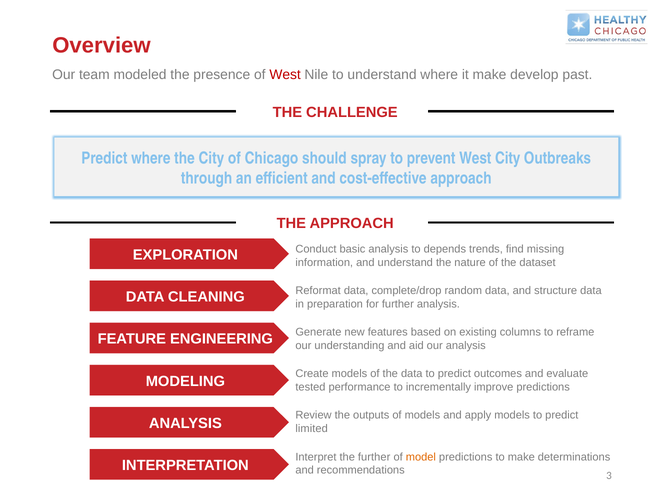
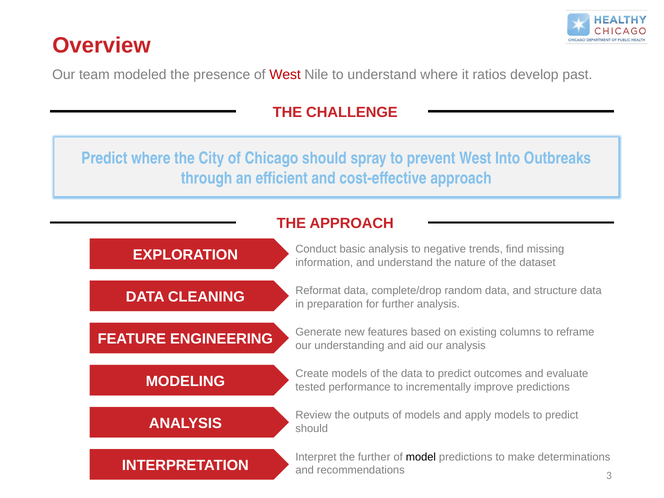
it make: make -> ratios (490, 75)
West City: City -> Into (508, 158)
depends: depends -> negative (445, 249)
limited: limited -> should (312, 429)
model colour: orange -> black (421, 457)
